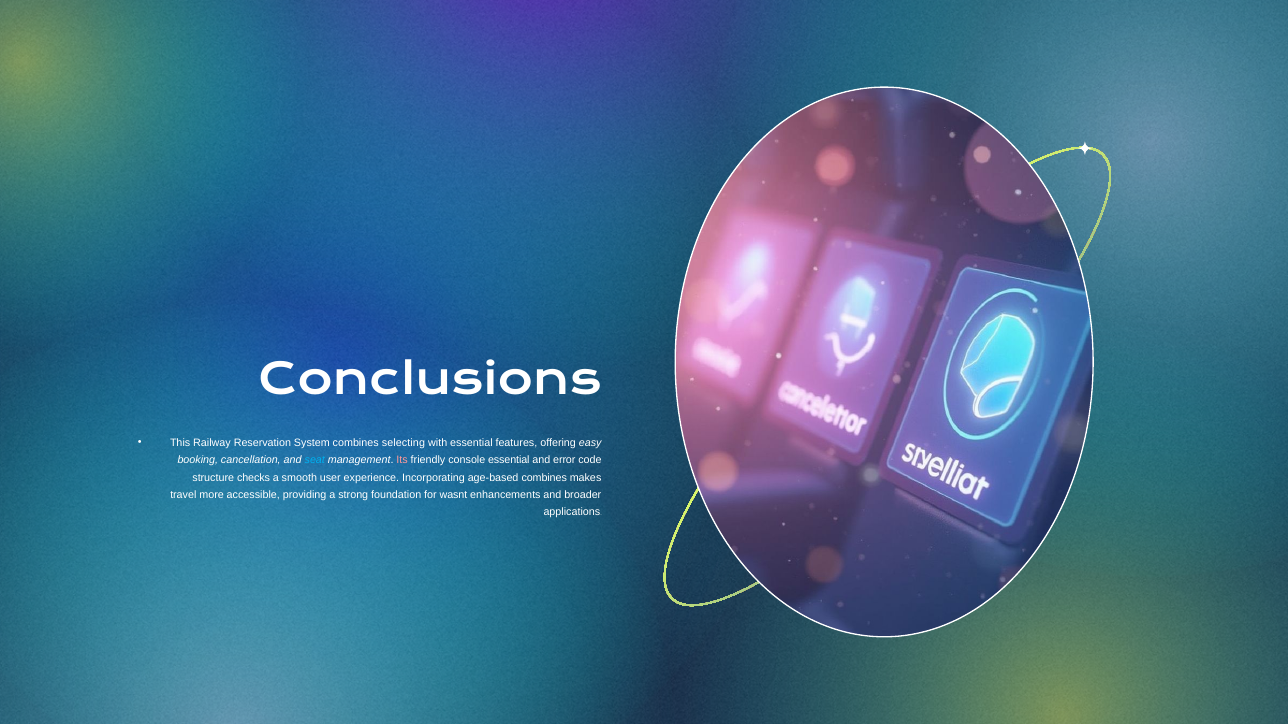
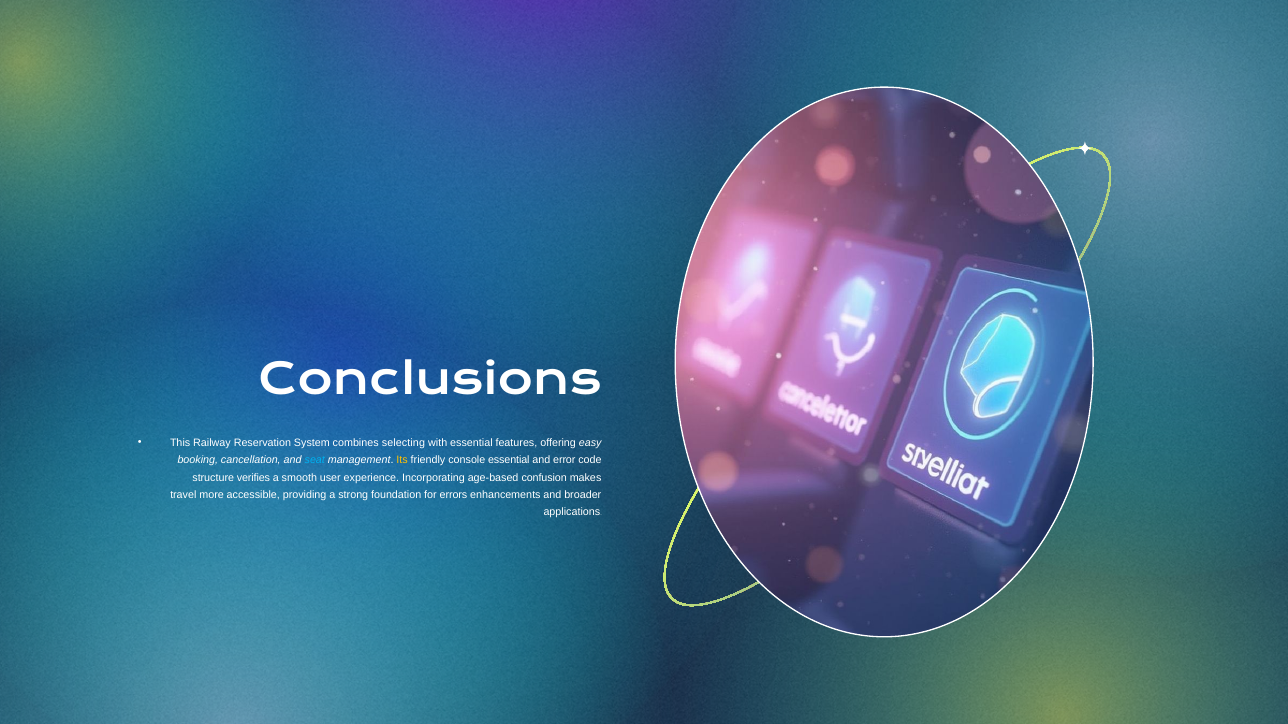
Its colour: pink -> yellow (402, 460)
checks: checks -> verifies (253, 478)
age-based combines: combines -> confusion (544, 478)
wasnt: wasnt -> errors (454, 495)
